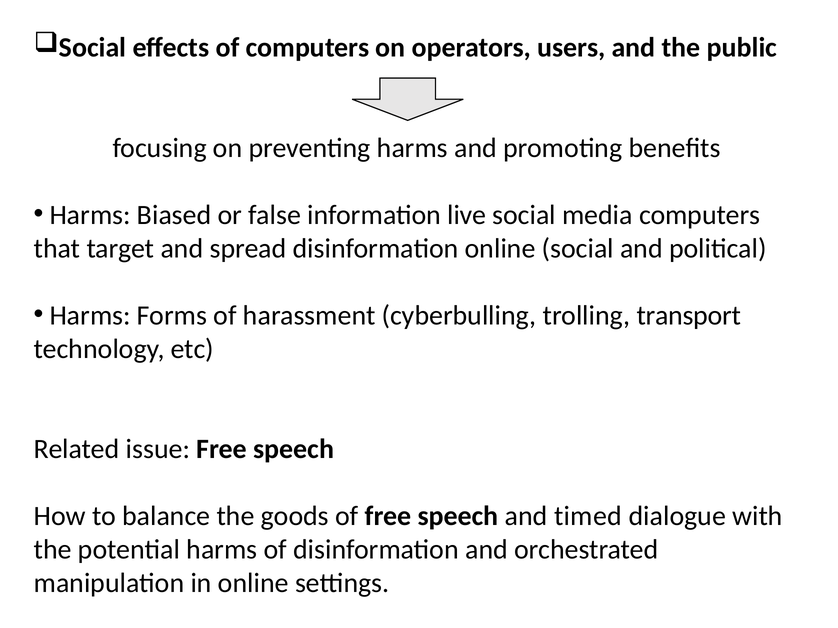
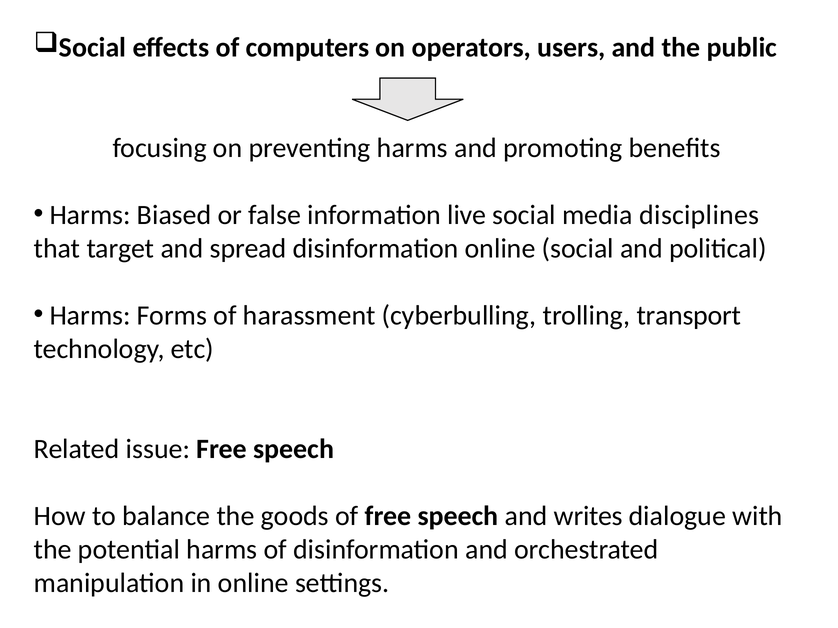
media computers: computers -> disciplines (699, 215)
timed: timed -> writes (588, 517)
